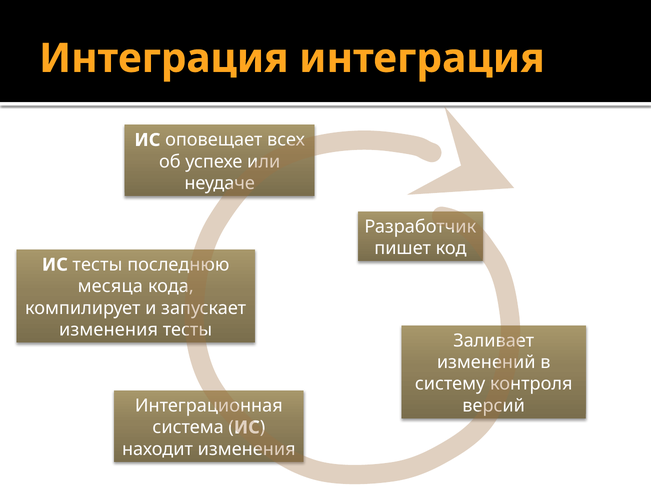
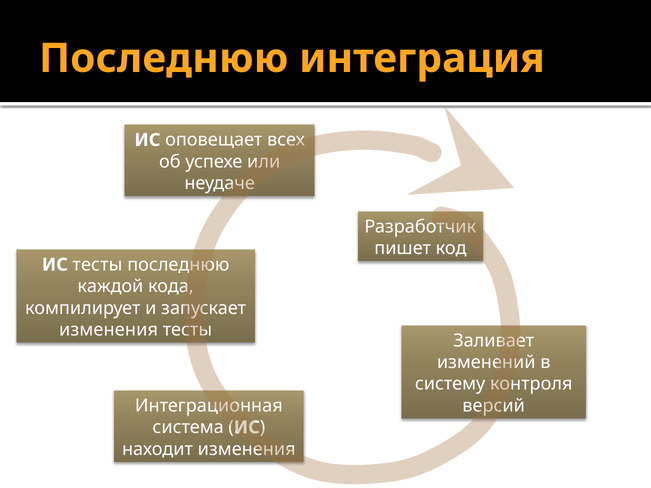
Интеграция: Интеграция -> Последнюю (164, 58)
месяца: месяца -> каждой (110, 287)
